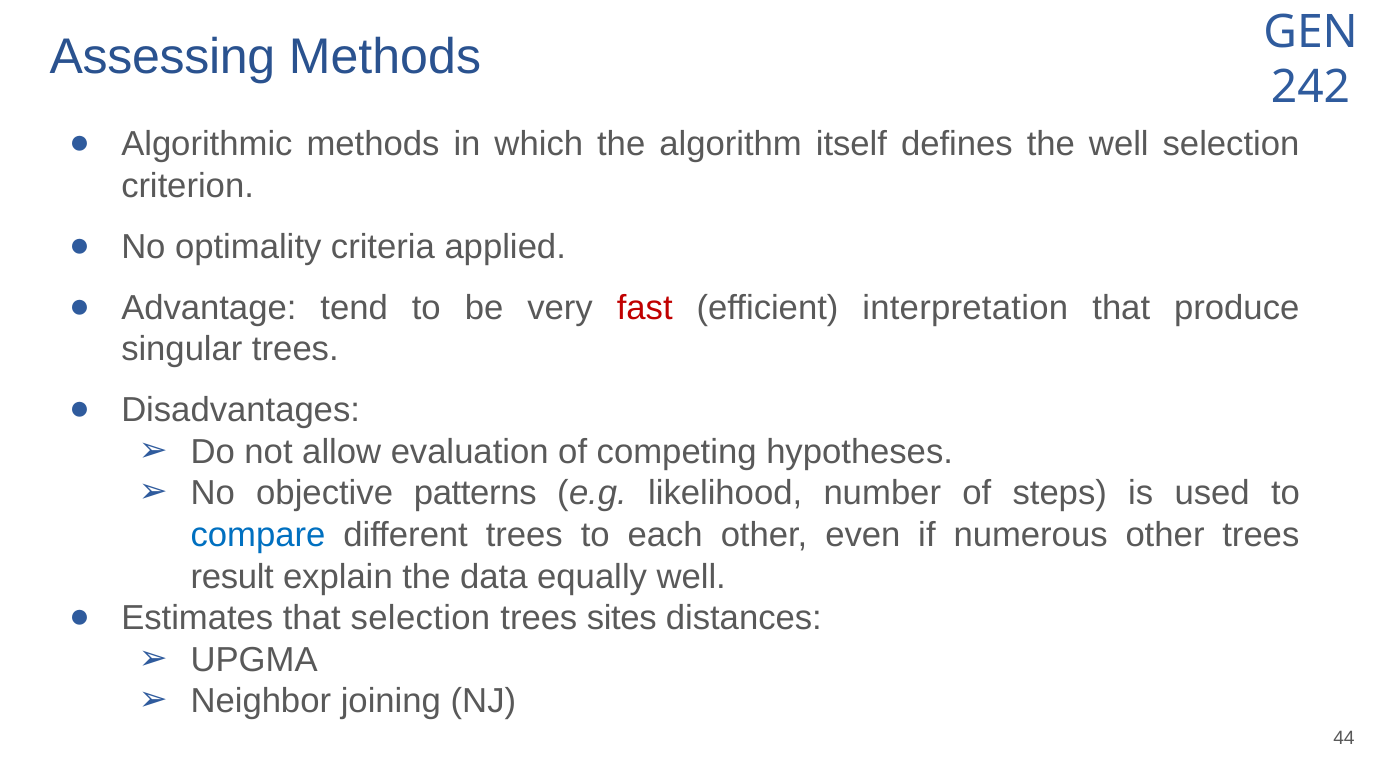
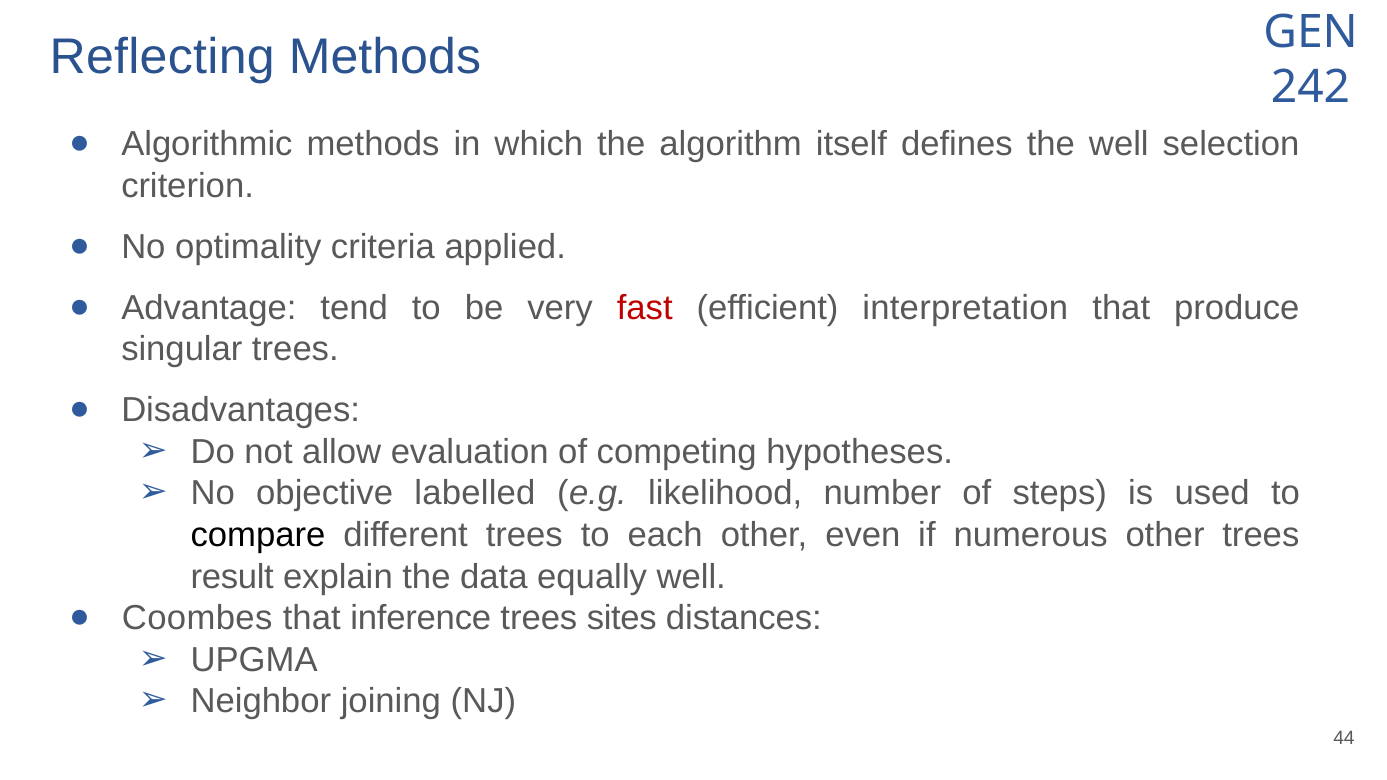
Assessing: Assessing -> Reflecting (162, 57)
patterns: patterns -> labelled (475, 494)
compare colour: blue -> black (258, 535)
Estimates: Estimates -> Coombes (197, 618)
that selection: selection -> inference (421, 618)
